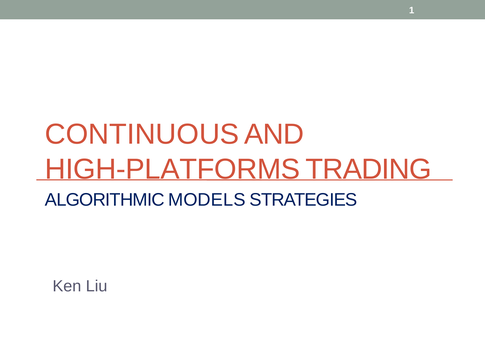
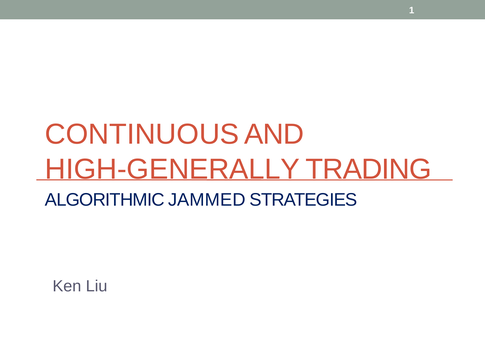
HIGH-PLATFORMS: HIGH-PLATFORMS -> HIGH-GENERALLY (172, 169)
MODELS: MODELS -> JAMMED (207, 200)
